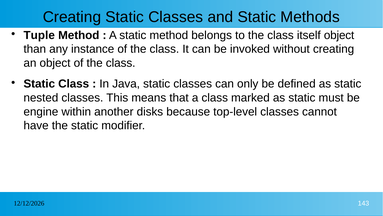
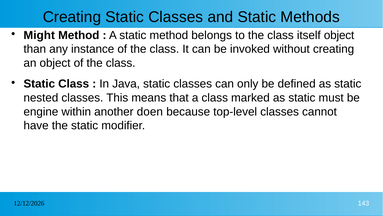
Tuple: Tuple -> Might (39, 35)
disks: disks -> doen (150, 111)
